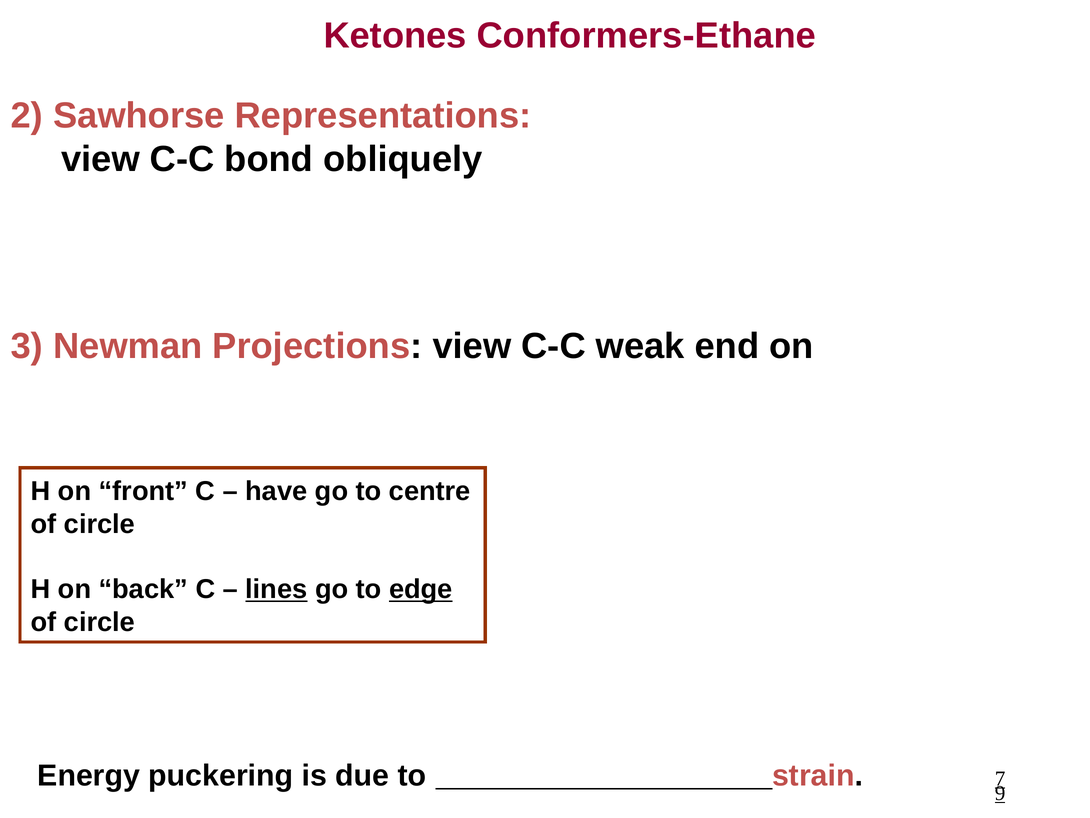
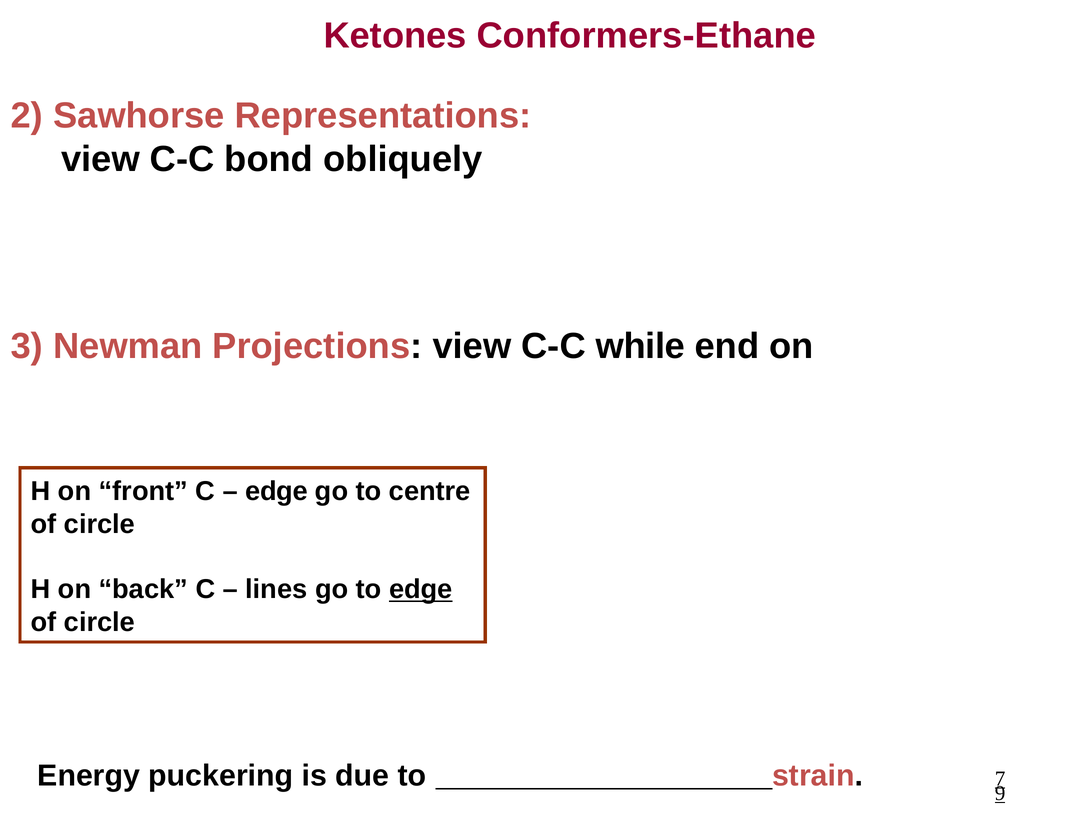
weak: weak -> while (640, 346)
have: have -> edge (277, 491)
lines underline: present -> none (276, 589)
